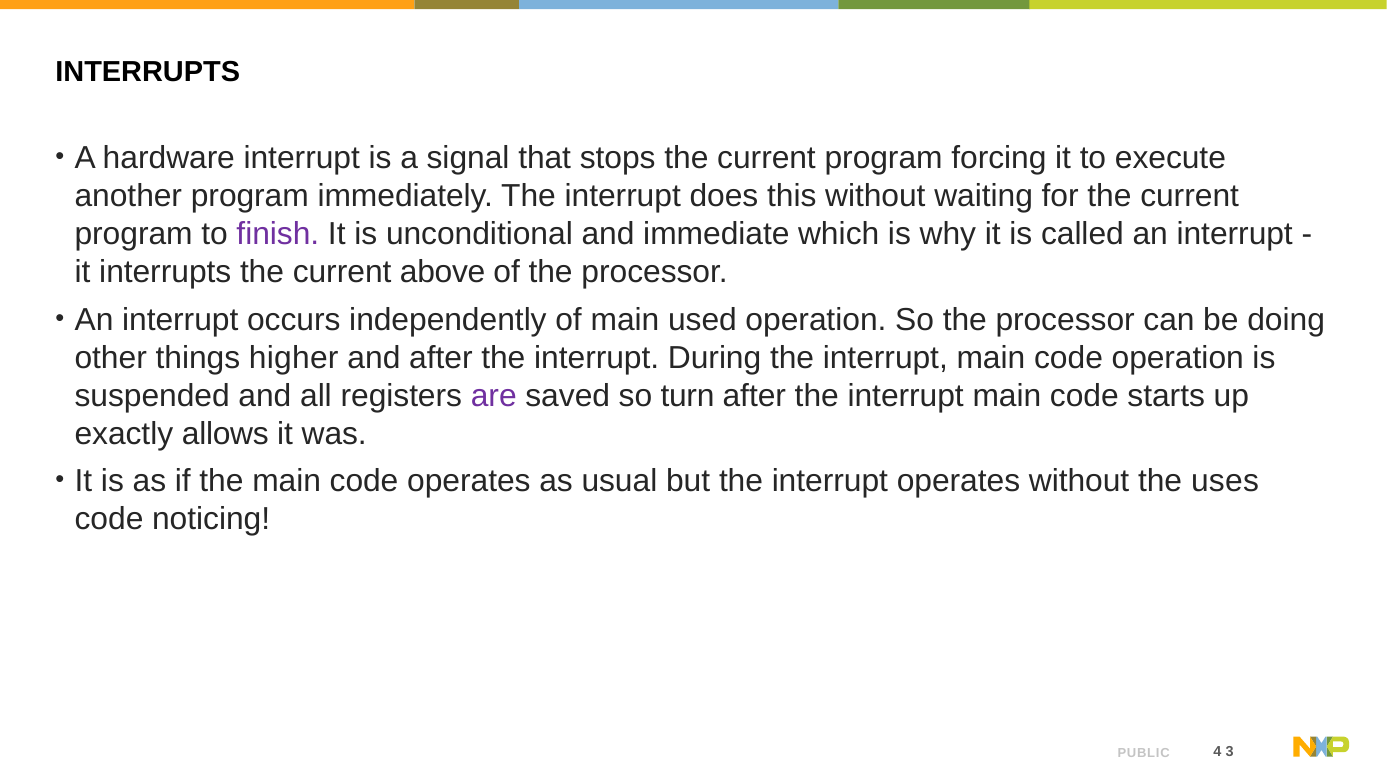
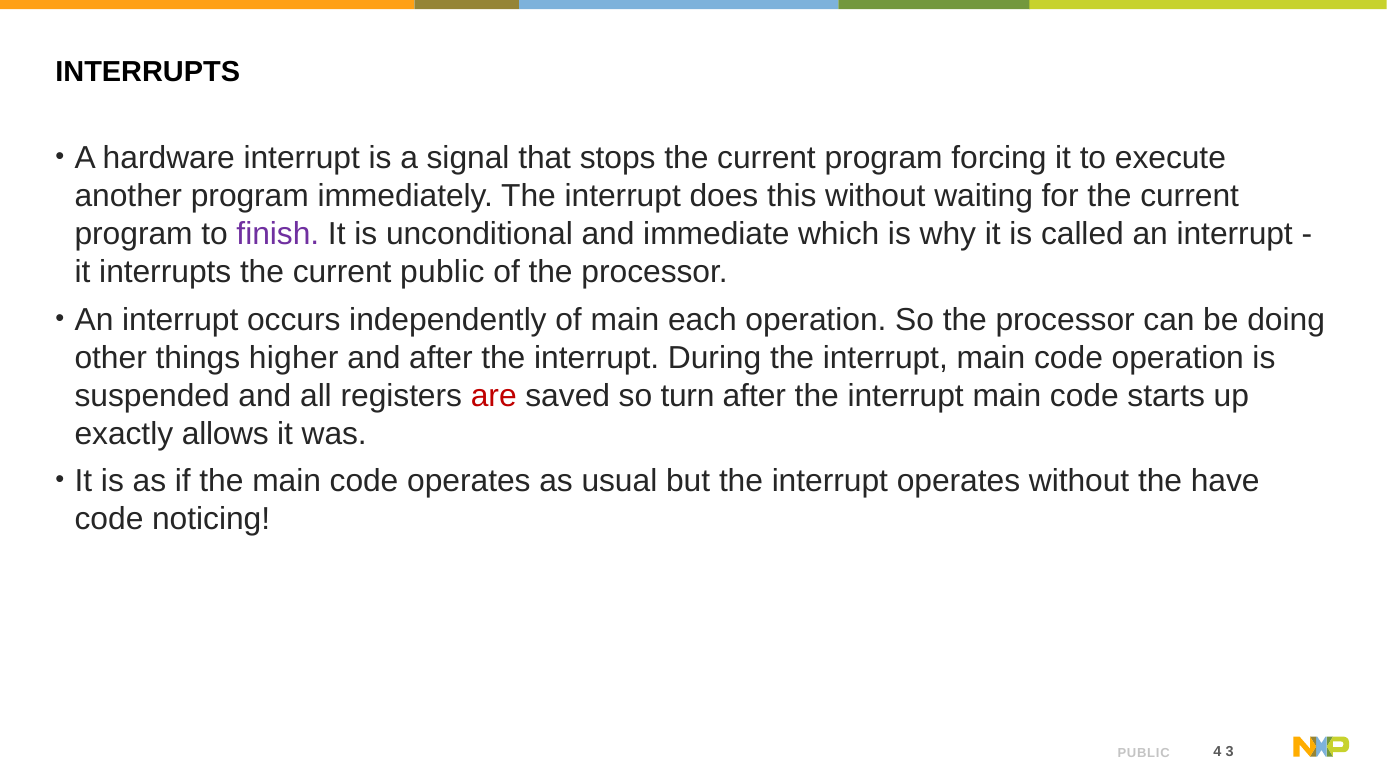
current above: above -> public (442, 272)
used: used -> each (702, 320)
are colour: purple -> red (494, 396)
uses: uses -> have (1225, 481)
